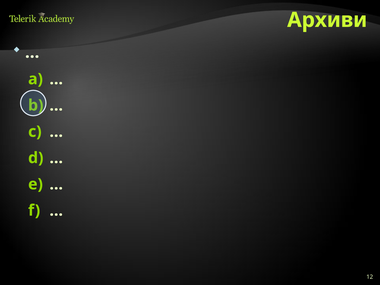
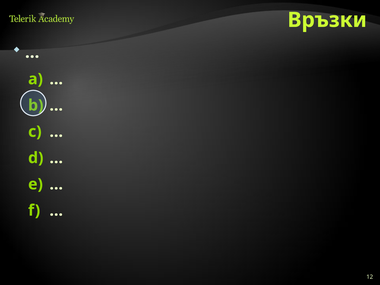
Архиви: Архиви -> Връзки (327, 20)
